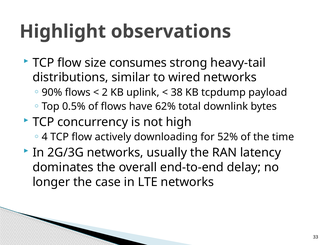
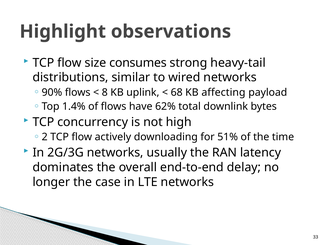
2: 2 -> 8 (105, 92)
38: 38 -> 68 (177, 92)
tcpdump: tcpdump -> affecting (223, 92)
0.5%: 0.5% -> 1.4% (74, 106)
4: 4 -> 2 (45, 137)
52%: 52% -> 51% (228, 137)
